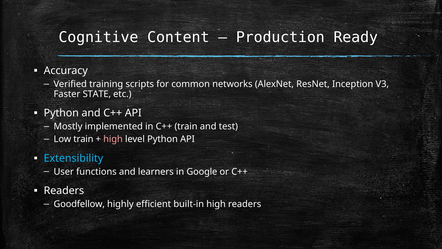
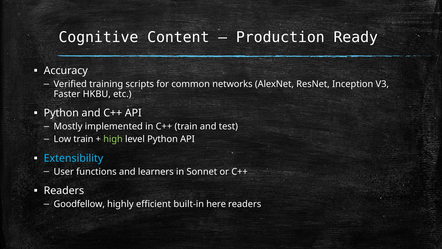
STATE: STATE -> HKBU (97, 94)
high colour: pink -> light green (113, 139)
Google: Google -> Sonnet (202, 172)
built-in high: high -> here (216, 204)
